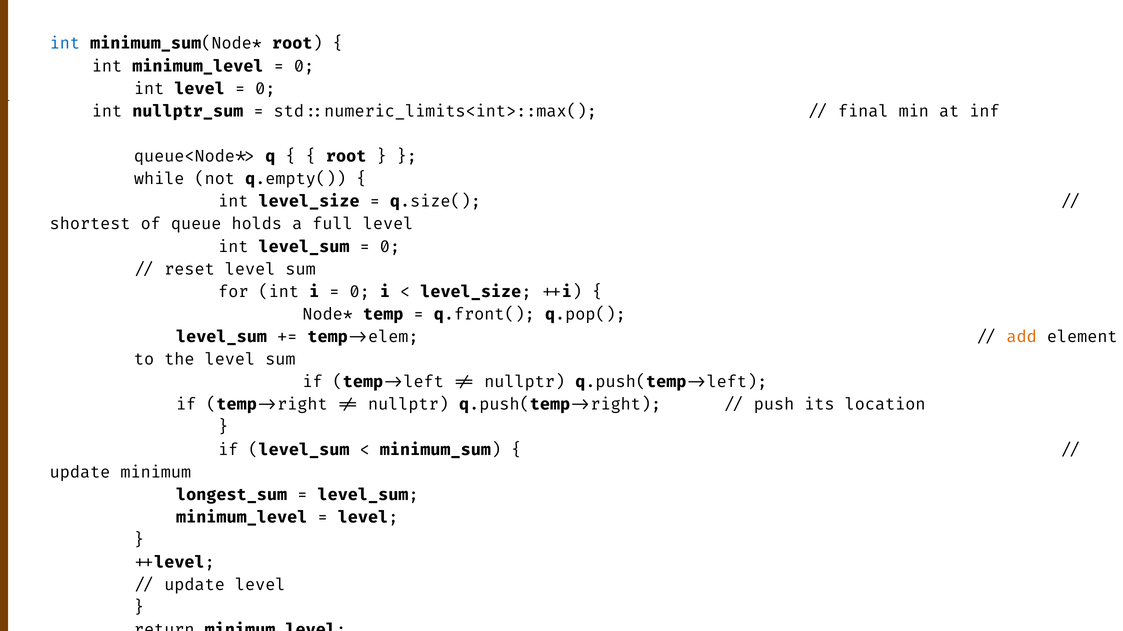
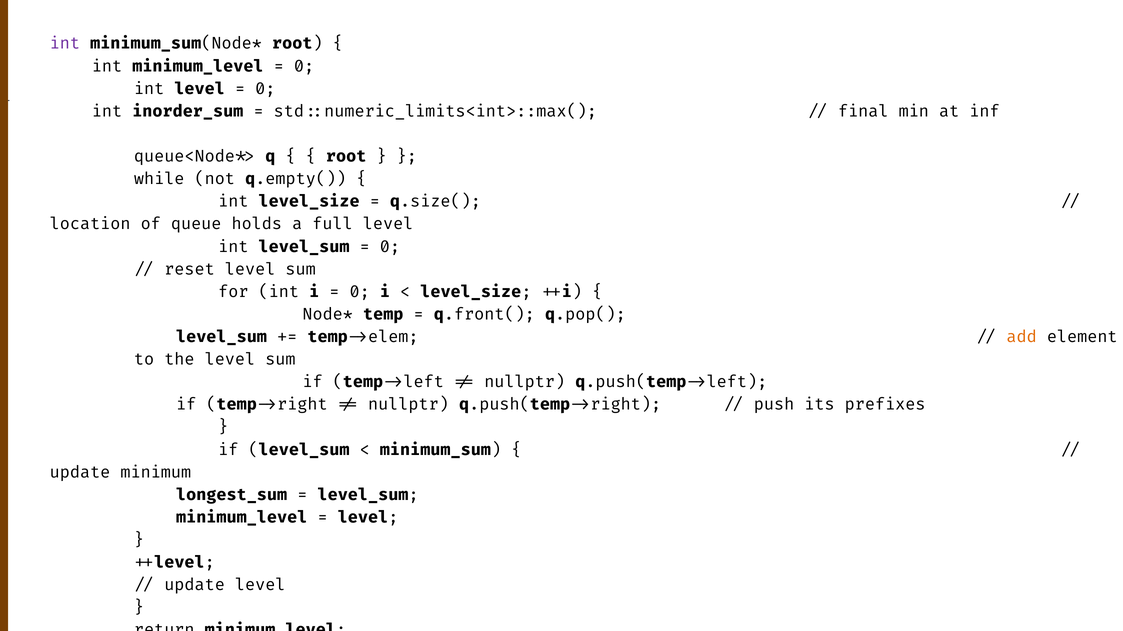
int colour: blue -> purple (65, 44)
nullptr_sum: nullptr_sum -> inorder_sum (188, 111)
shortest: shortest -> location (90, 224)
location: location -> prefixes (885, 405)
